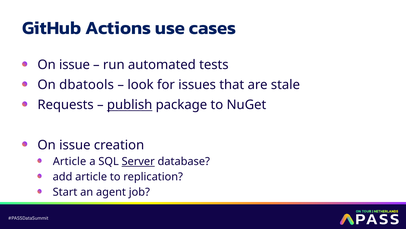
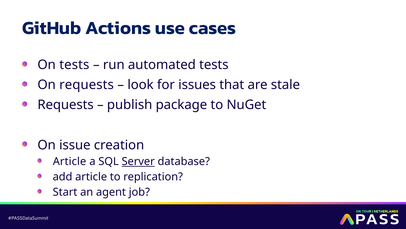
issue: issue -> tests (74, 65)
On dbatools: dbatools -> requests (87, 85)
publish underline: present -> none (130, 105)
